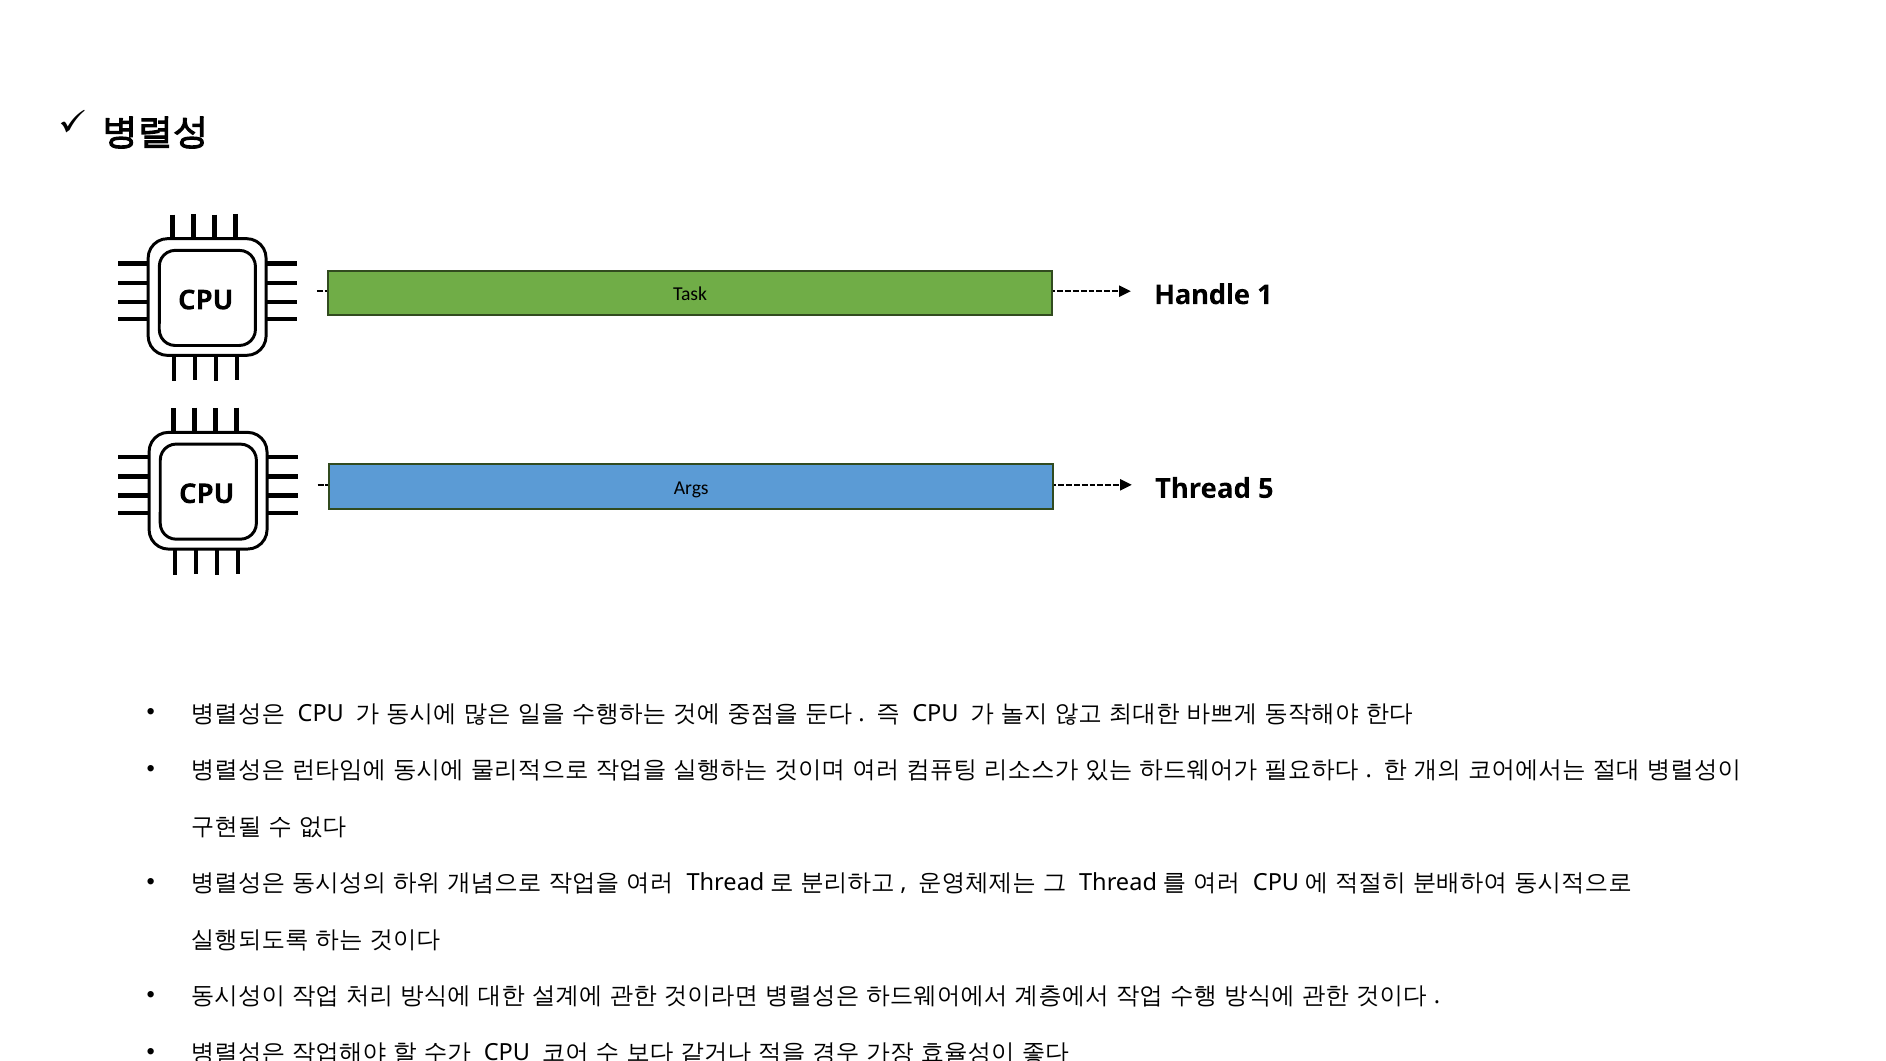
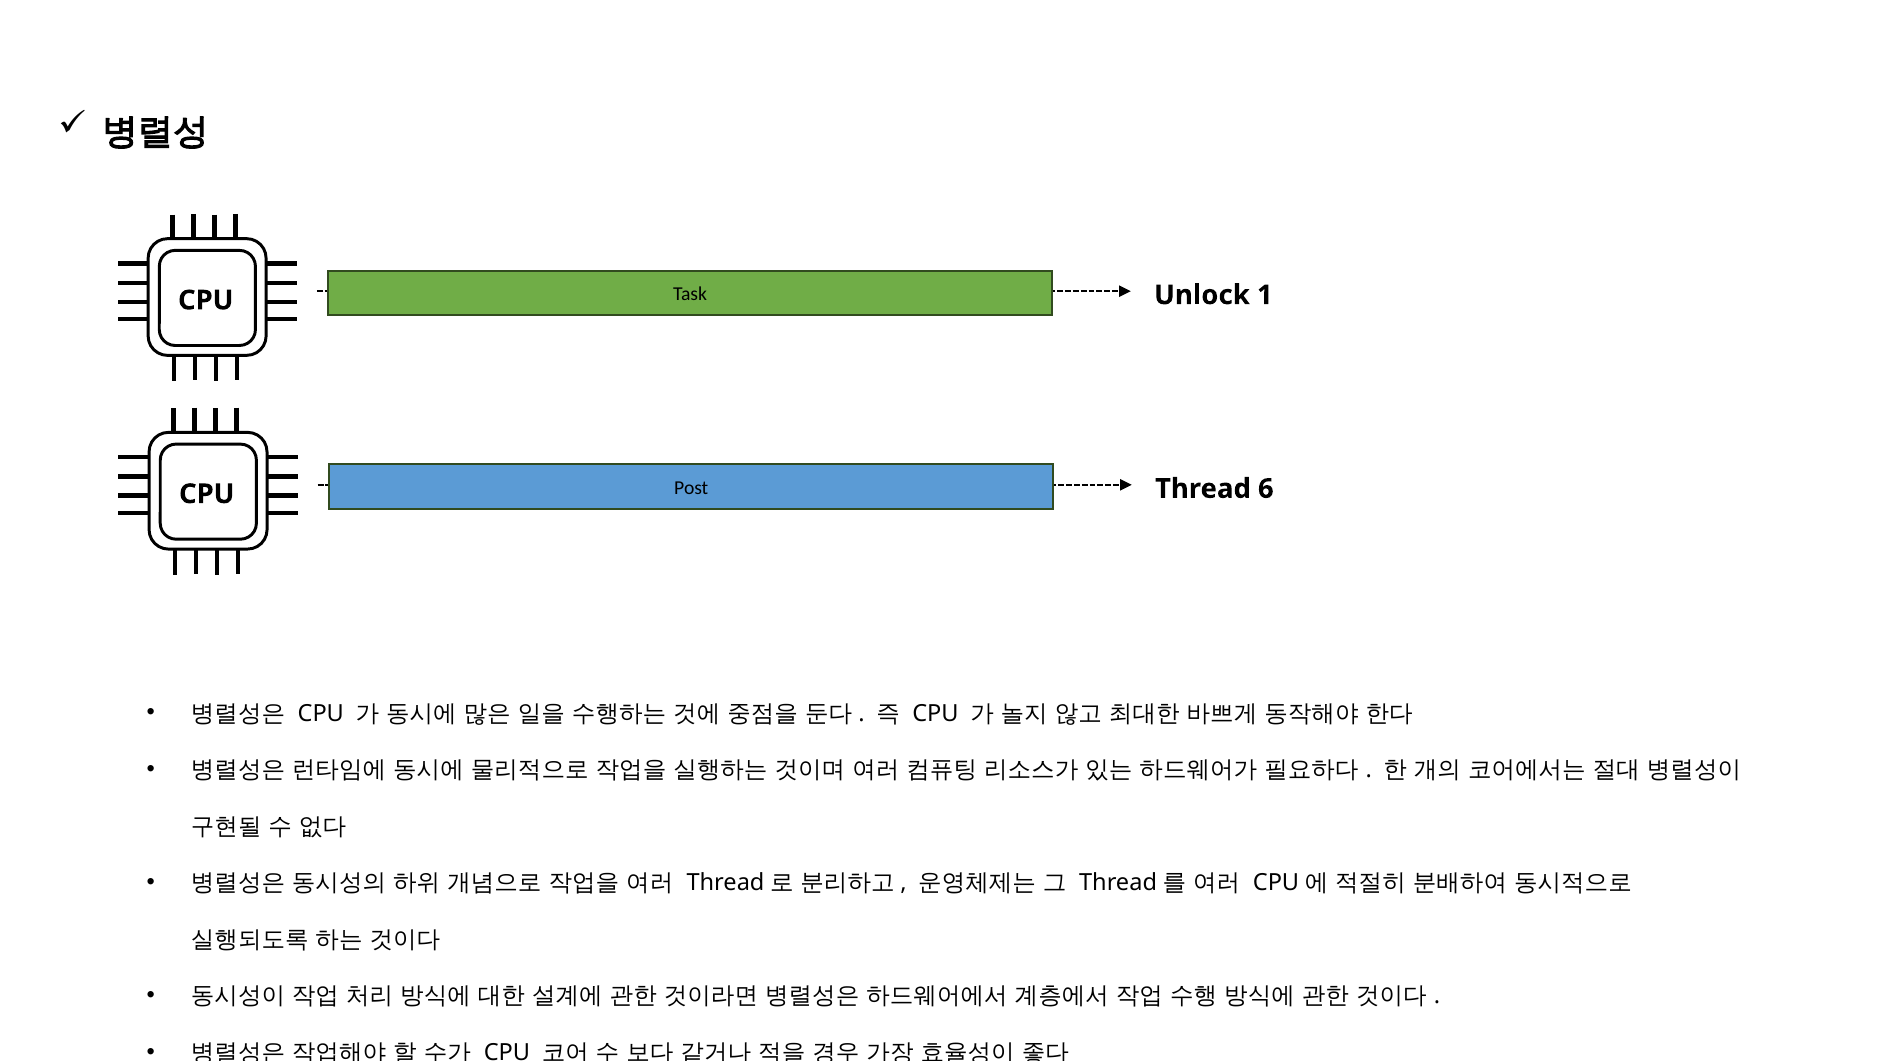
Handle: Handle -> Unlock (1202, 295)
Args: Args -> Post (691, 488)
5: 5 -> 6 (1266, 489)
